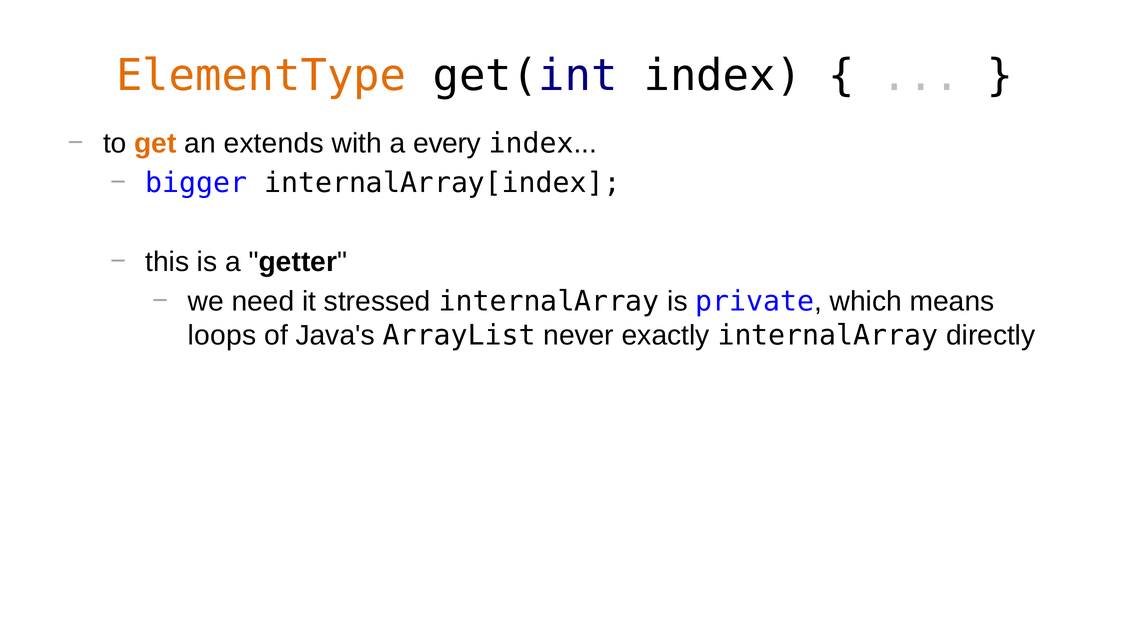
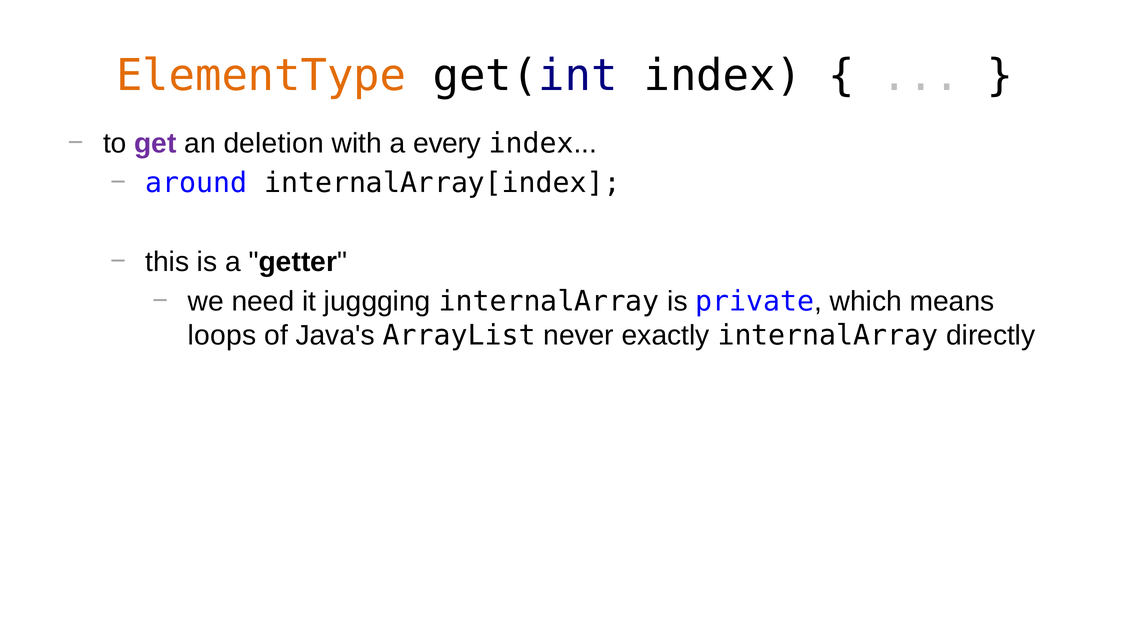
get colour: orange -> purple (155, 144)
extends: extends -> deletion (274, 144)
bigger: bigger -> around (196, 183)
stressed: stressed -> juggging (377, 302)
